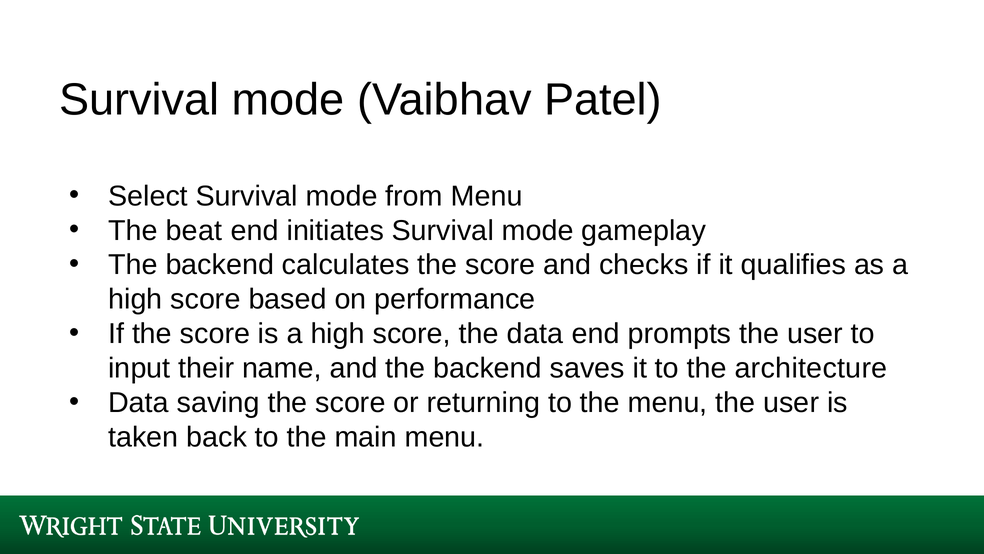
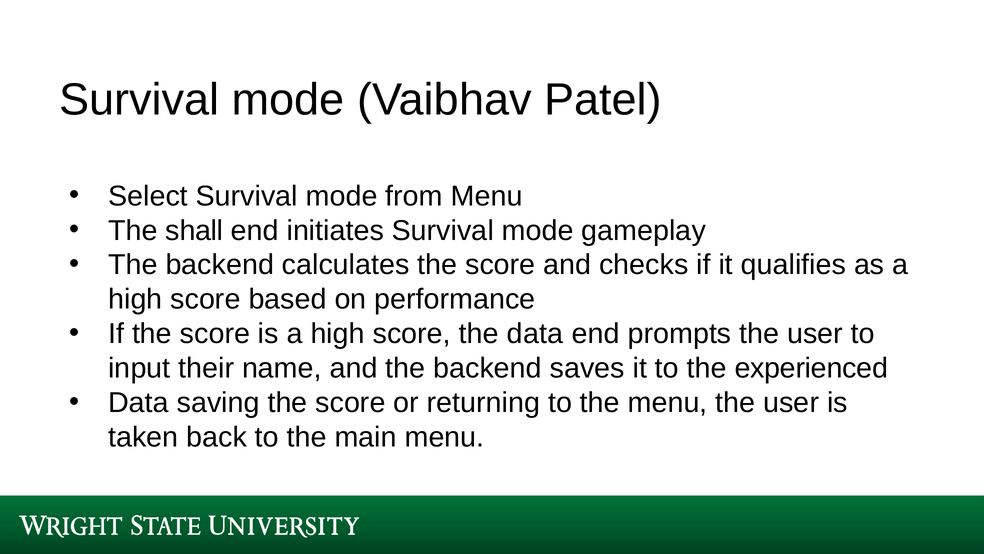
beat: beat -> shall (194, 230)
architecture: architecture -> experienced (811, 368)
